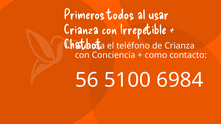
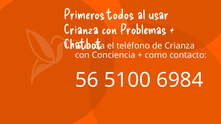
Irrepetible: Irrepetible -> Problemas (143, 30)
